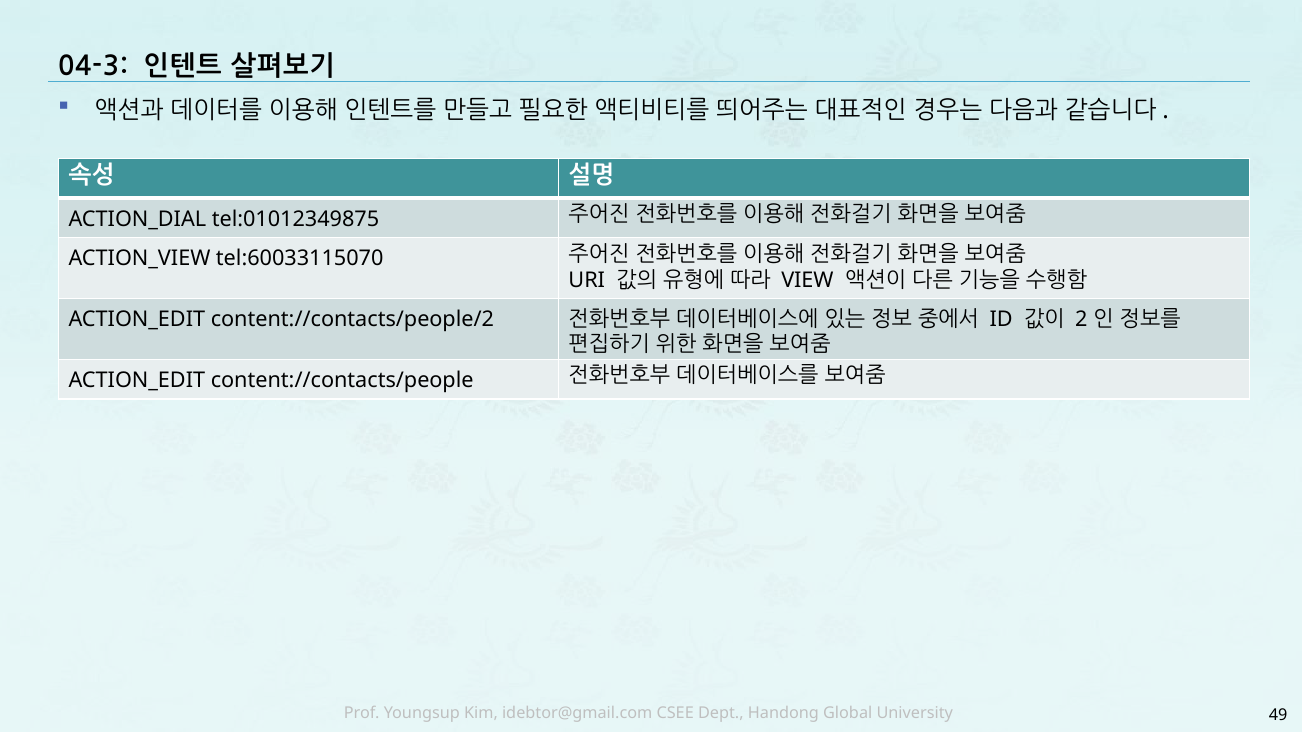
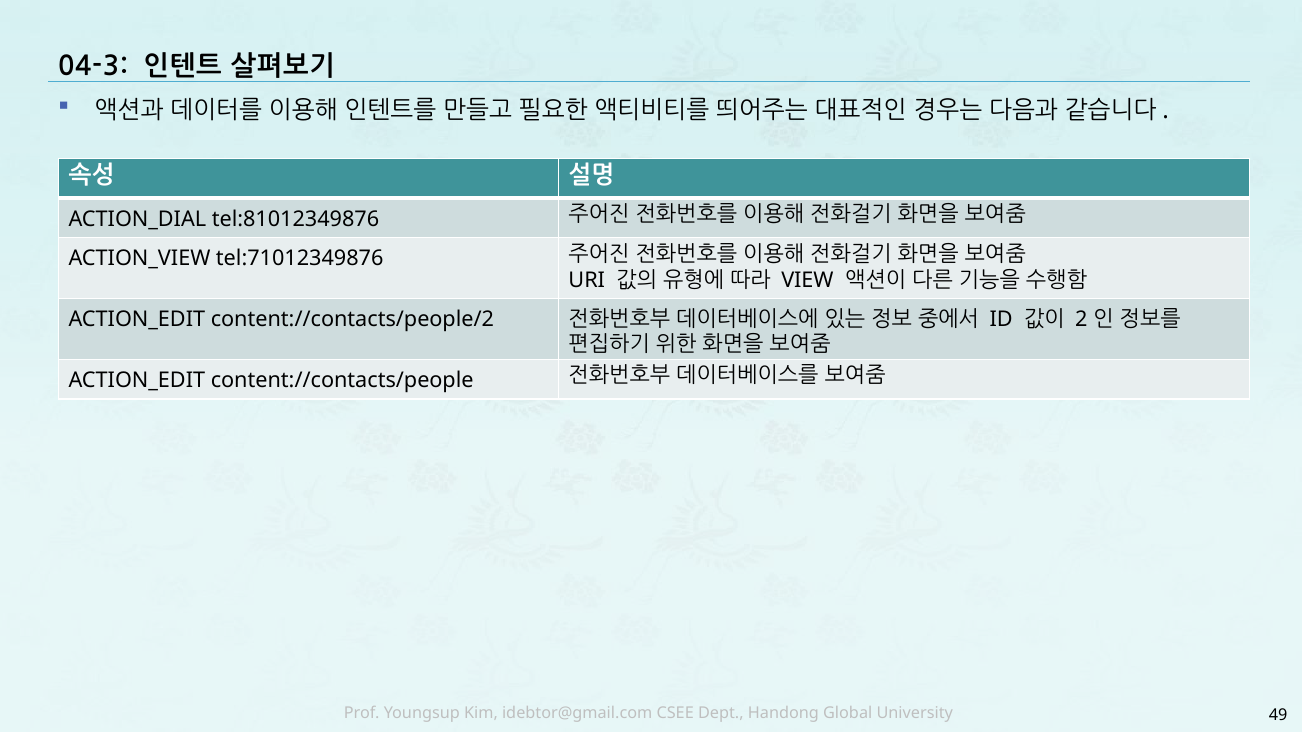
tel:01012349875: tel:01012349875 -> tel:81012349876 (296, 219)
tel:60033115070: tel:60033115070 -> tel:71012349876 (300, 259)
